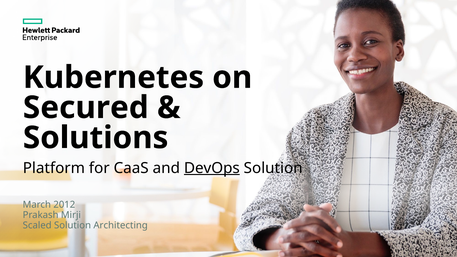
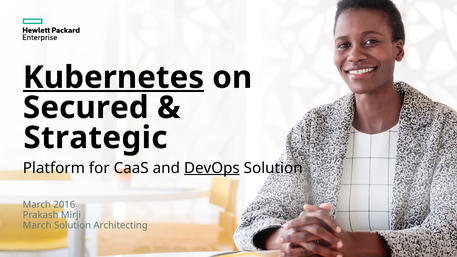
Kubernetes underline: none -> present (113, 78)
Solutions: Solutions -> Strategic (95, 138)
2012: 2012 -> 2016 (64, 205)
Scaled: Scaled -> March (37, 225)
